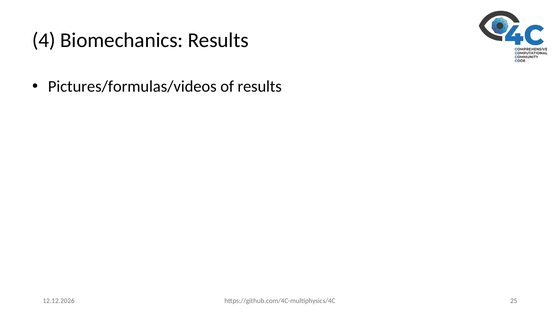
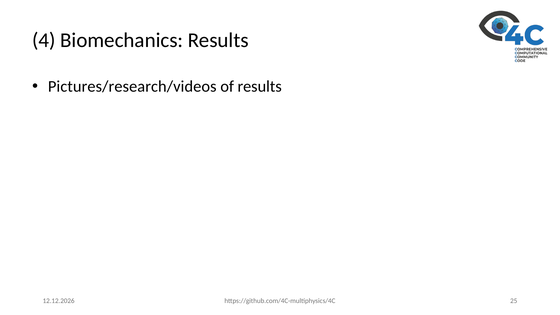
Pictures/formulas/videos: Pictures/formulas/videos -> Pictures/research/videos (132, 87)
